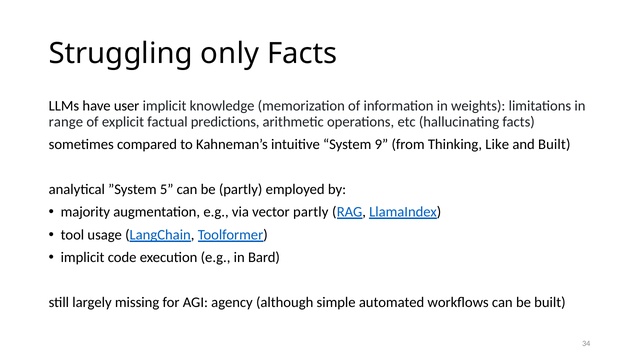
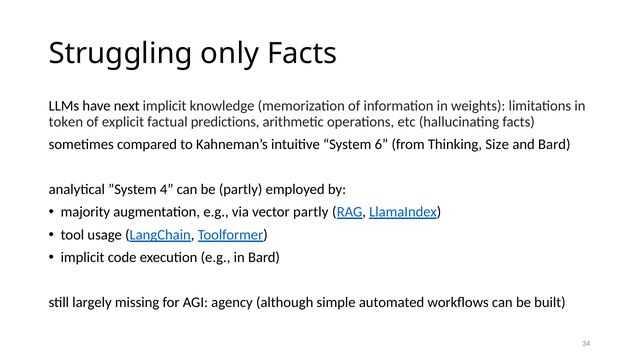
user: user -> next (127, 106)
range: range -> token (66, 122)
9: 9 -> 6 (381, 144)
Like: Like -> Size (497, 144)
and Built: Built -> Bard (554, 144)
5: 5 -> 4 (167, 189)
